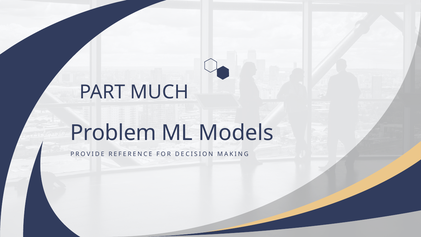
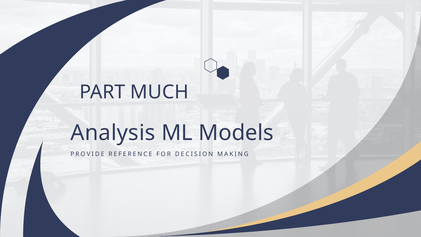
Problem: Problem -> Analysis (113, 133)
